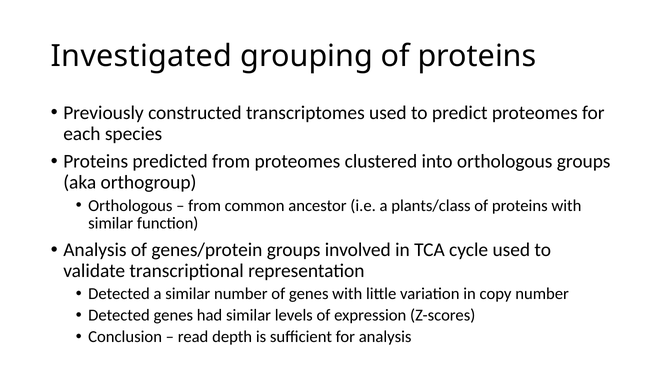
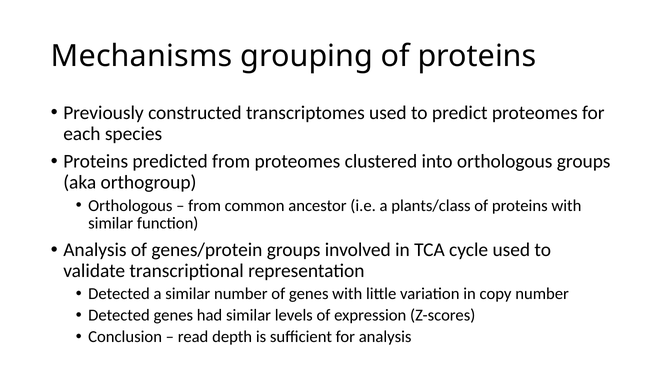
Investigated: Investigated -> Mechanisms (142, 56)
